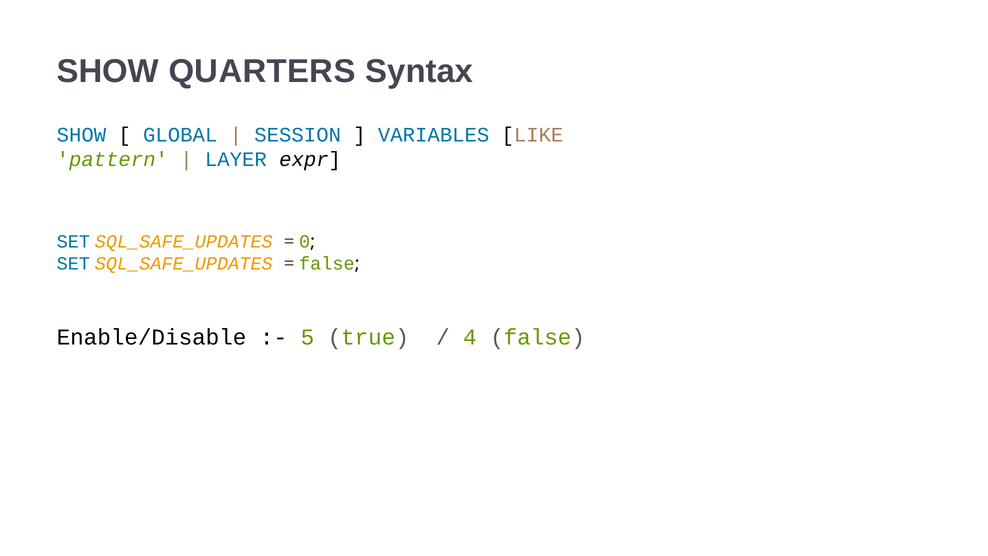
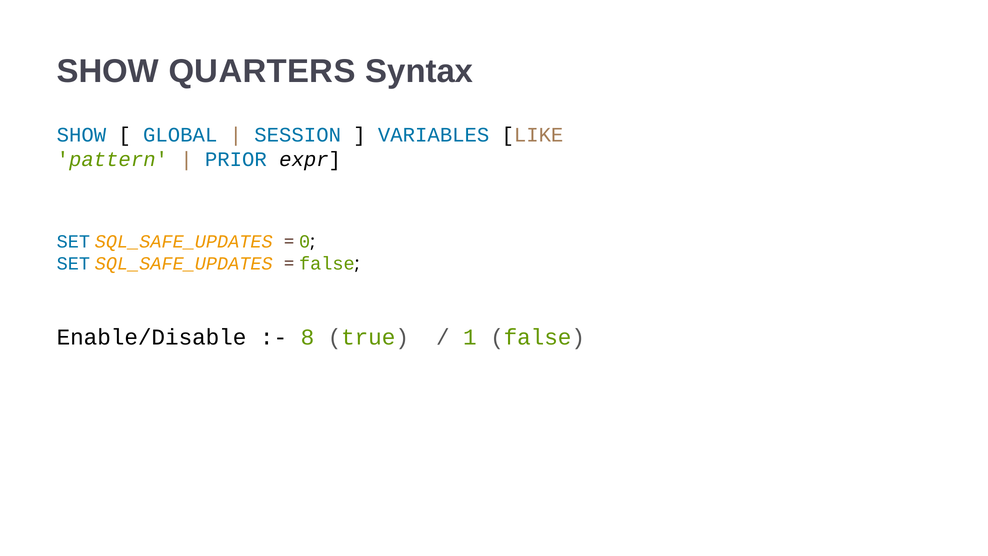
LAYER: LAYER -> PRIOR (236, 159)
5: 5 -> 8 (308, 337)
4: 4 -> 1 (470, 337)
